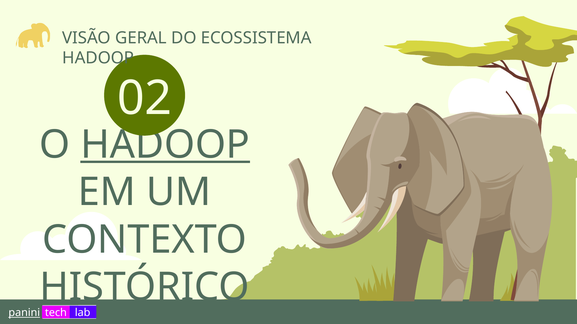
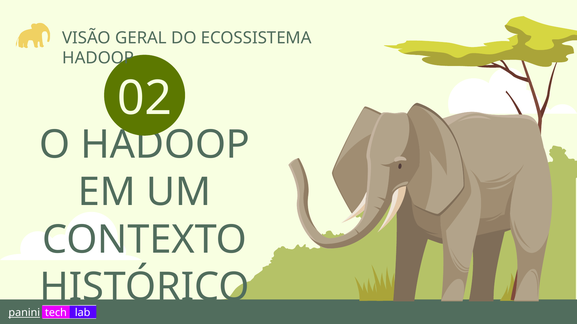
HADOOP underline: present -> none (165, 145)
